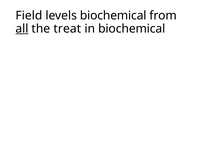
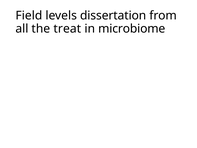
levels biochemical: biochemical -> dissertation (113, 16)
all underline: present -> none (22, 29)
in biochemical: biochemical -> microbiome (132, 29)
